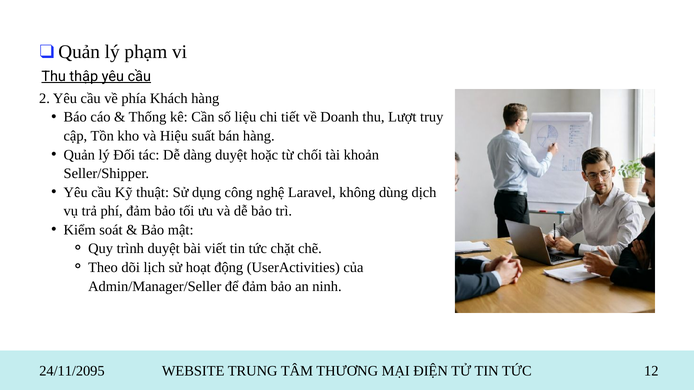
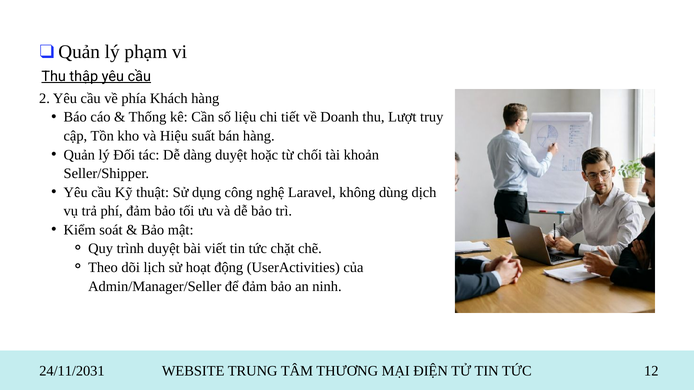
24/11/2095: 24/11/2095 -> 24/11/2031 (72, 371)
